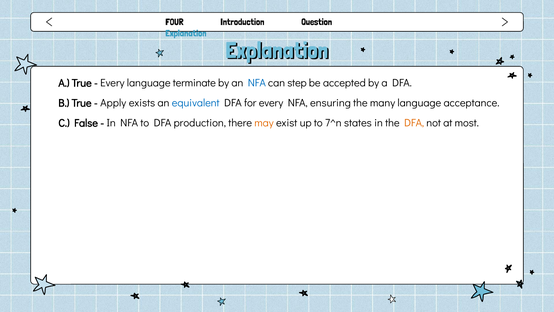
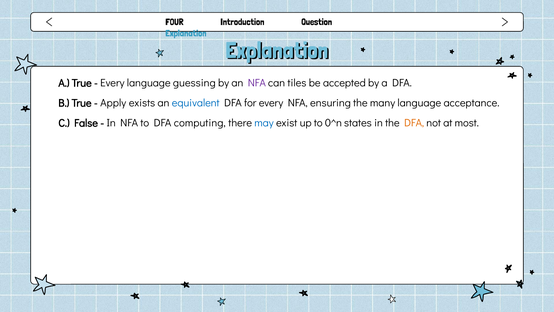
terminate: terminate -> guessing (194, 83)
NFA colour: blue -> purple (257, 83)
step: step -> tiles (297, 83)
production: production -> computing (200, 123)
may colour: orange -> blue (264, 123)
7^n: 7^n -> 0^n (333, 123)
